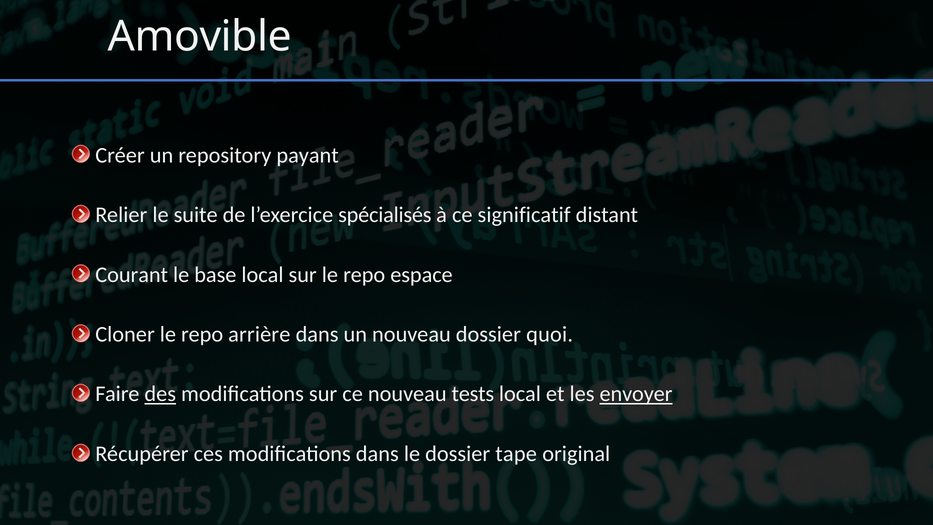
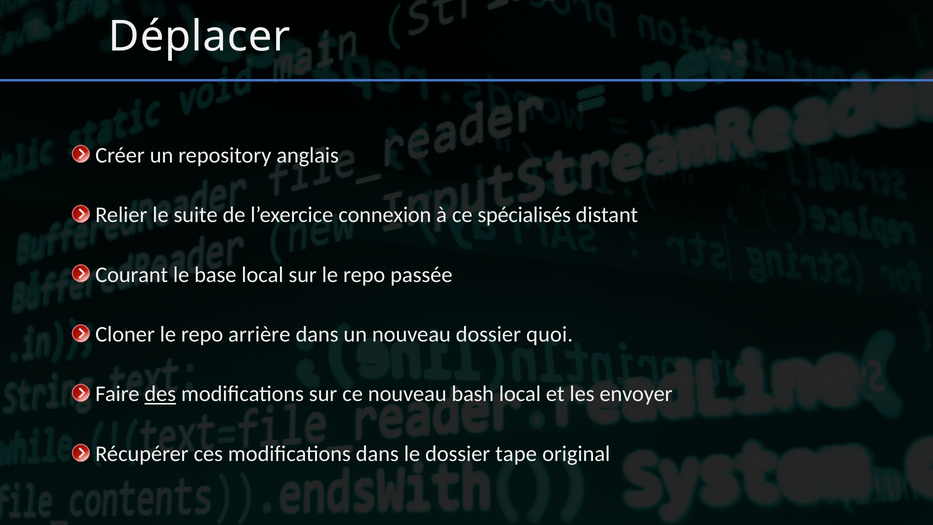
Amovible: Amovible -> Déplacer (199, 37)
payant: payant -> anglais (308, 155)
spécialisés: spécialisés -> connexion (385, 215)
significatif: significatif -> spécialisés (524, 215)
espace: espace -> passée (421, 275)
tests: tests -> bash (473, 394)
envoyer underline: present -> none (636, 394)
